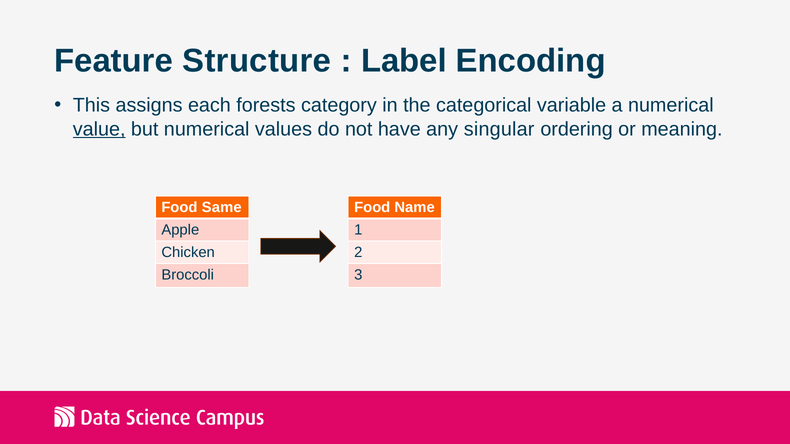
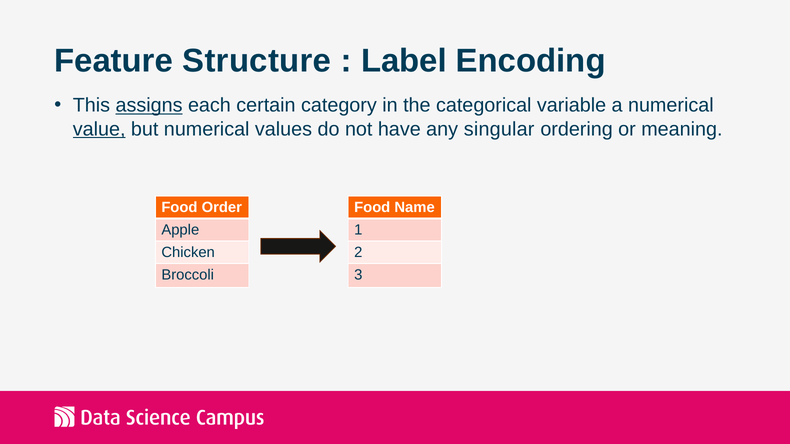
assigns underline: none -> present (149, 106)
forests: forests -> certain (266, 106)
Same: Same -> Order (222, 208)
